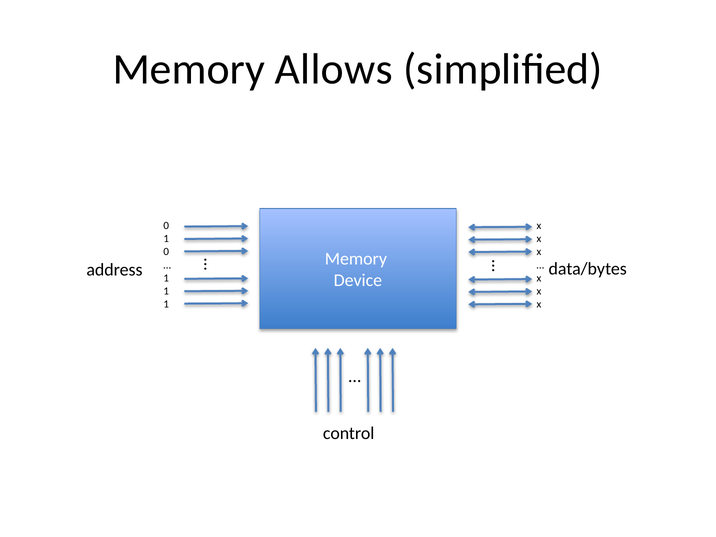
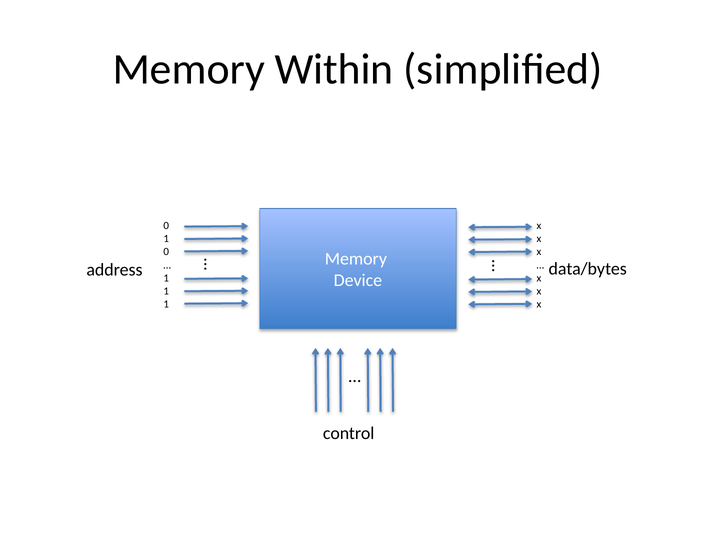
Allows: Allows -> Within (334, 69)
